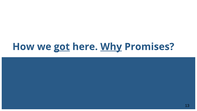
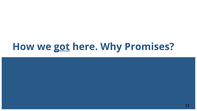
Why underline: present -> none (111, 47)
